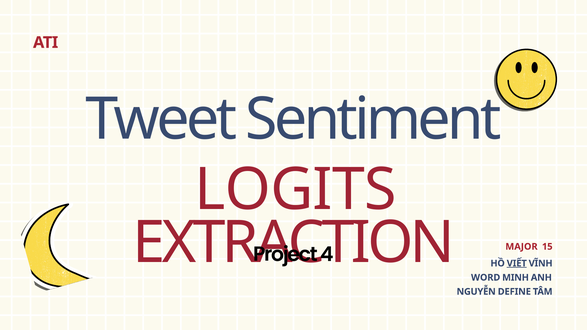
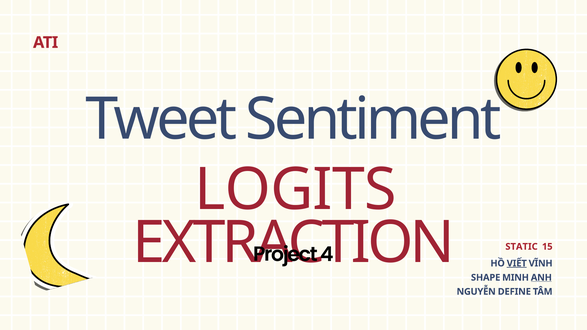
MAJOR: MAJOR -> STATIC (522, 247)
WORD: WORD -> SHAPE (486, 278)
ANH underline: none -> present (541, 278)
